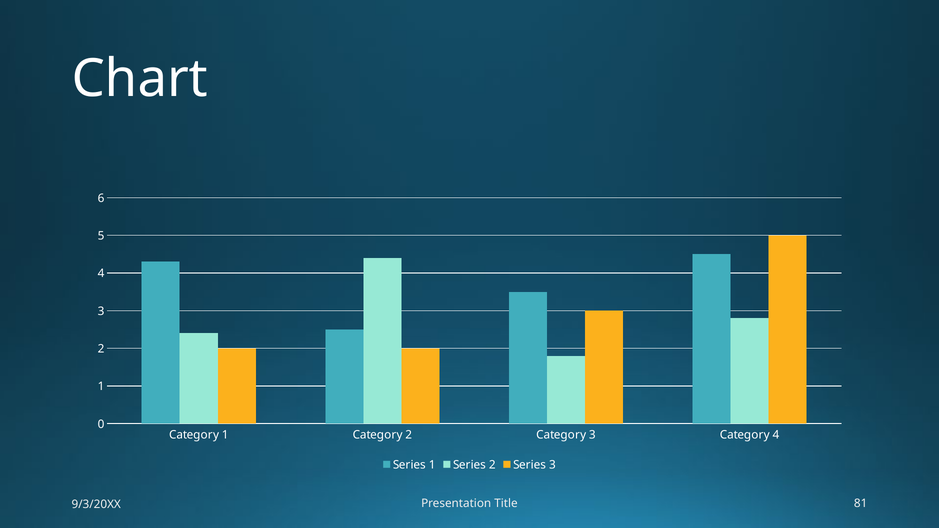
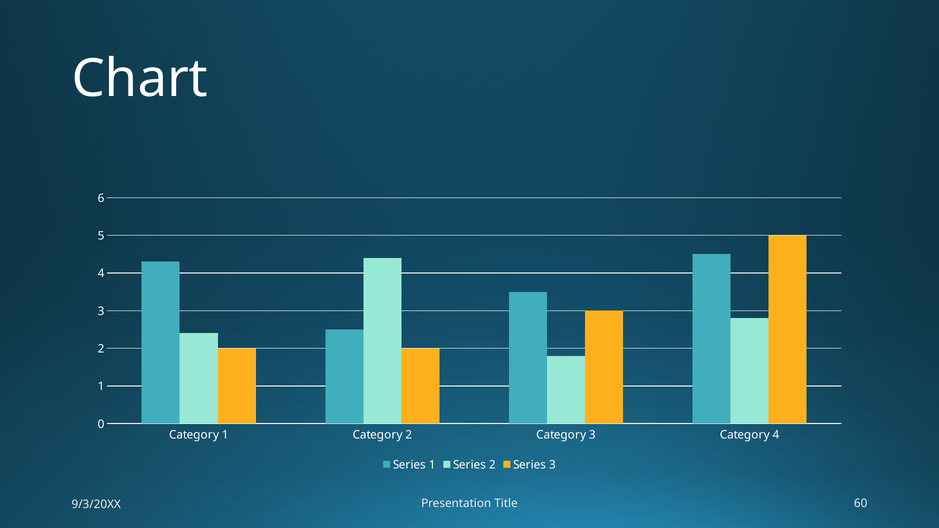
81: 81 -> 60 (861, 503)
